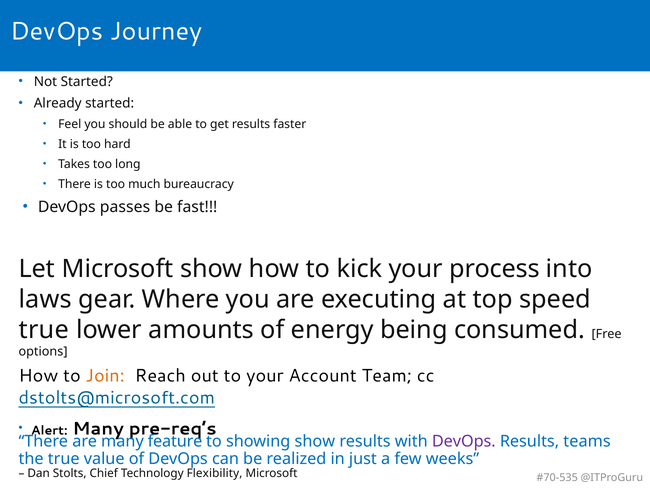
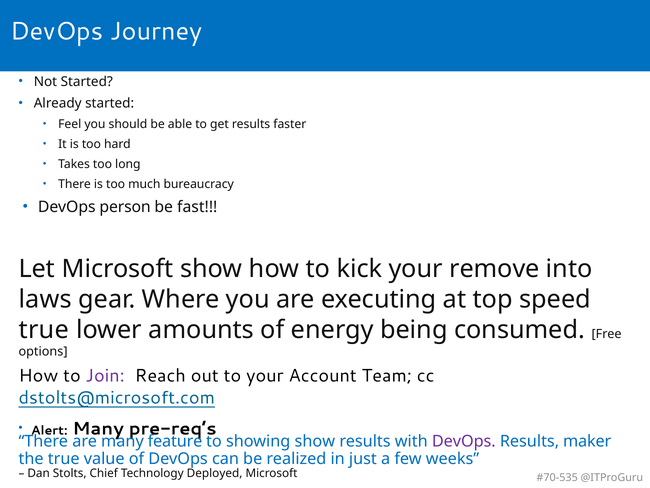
passes: passes -> person (125, 207)
process: process -> remove (494, 269)
Join colour: orange -> purple (105, 376)
teams: teams -> maker (587, 441)
Flexibility: Flexibility -> Deployed (215, 473)
